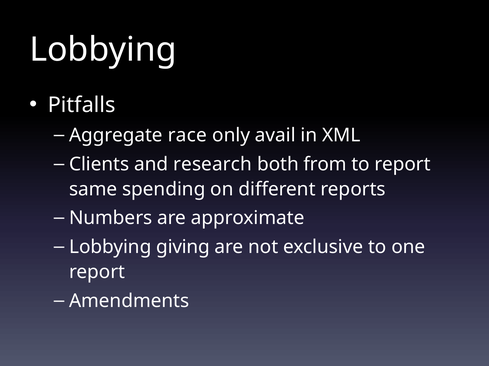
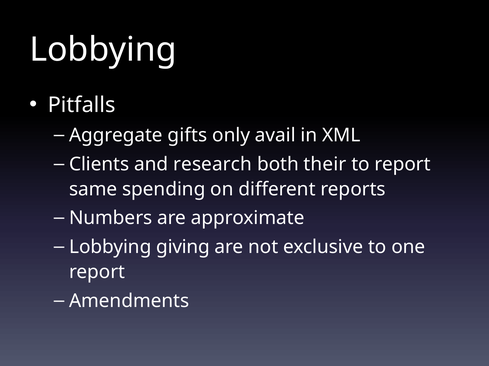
race: race -> gifts (187, 136)
from: from -> their (325, 164)
